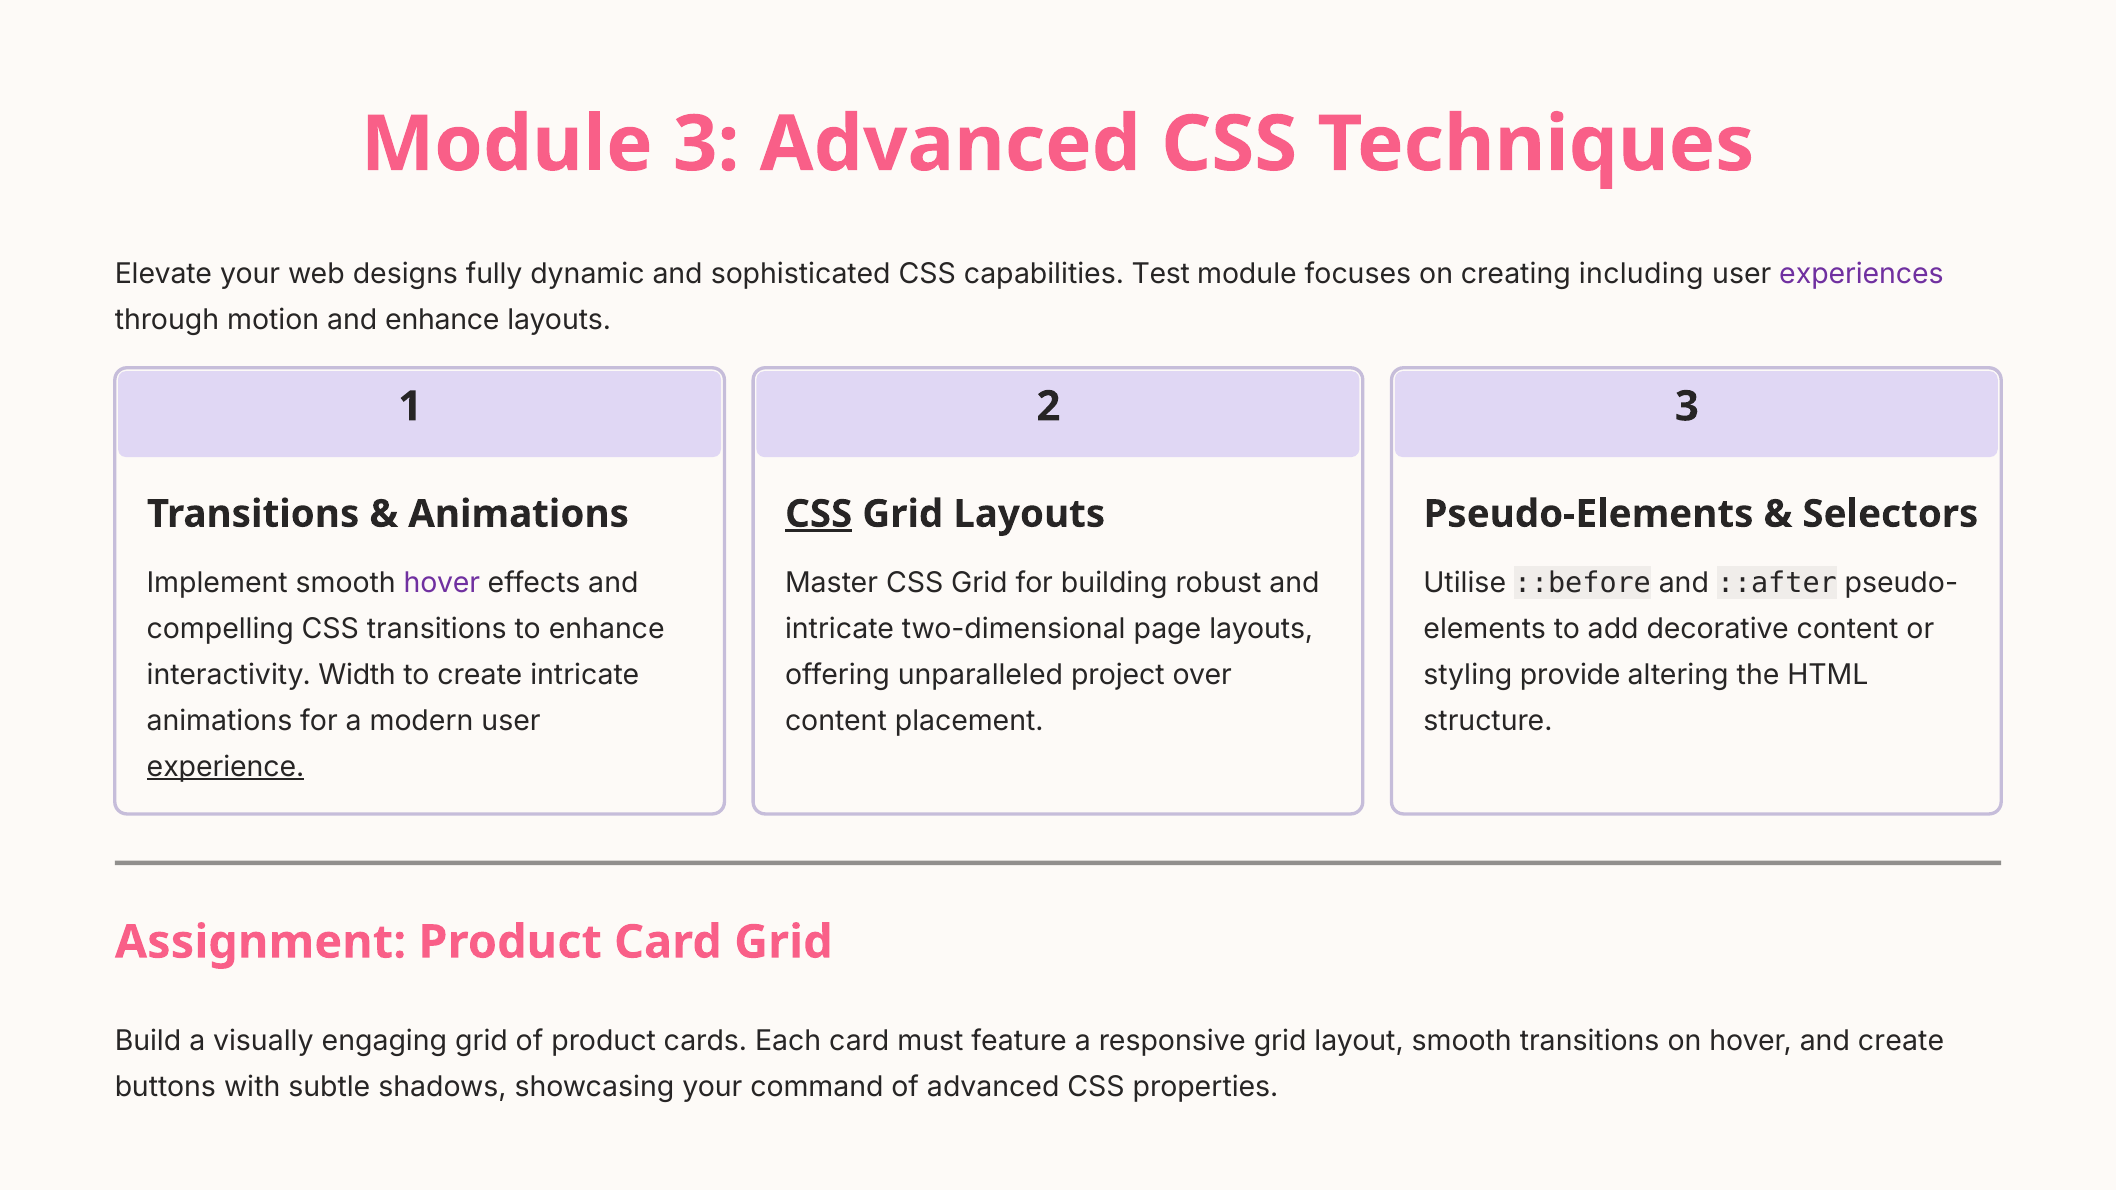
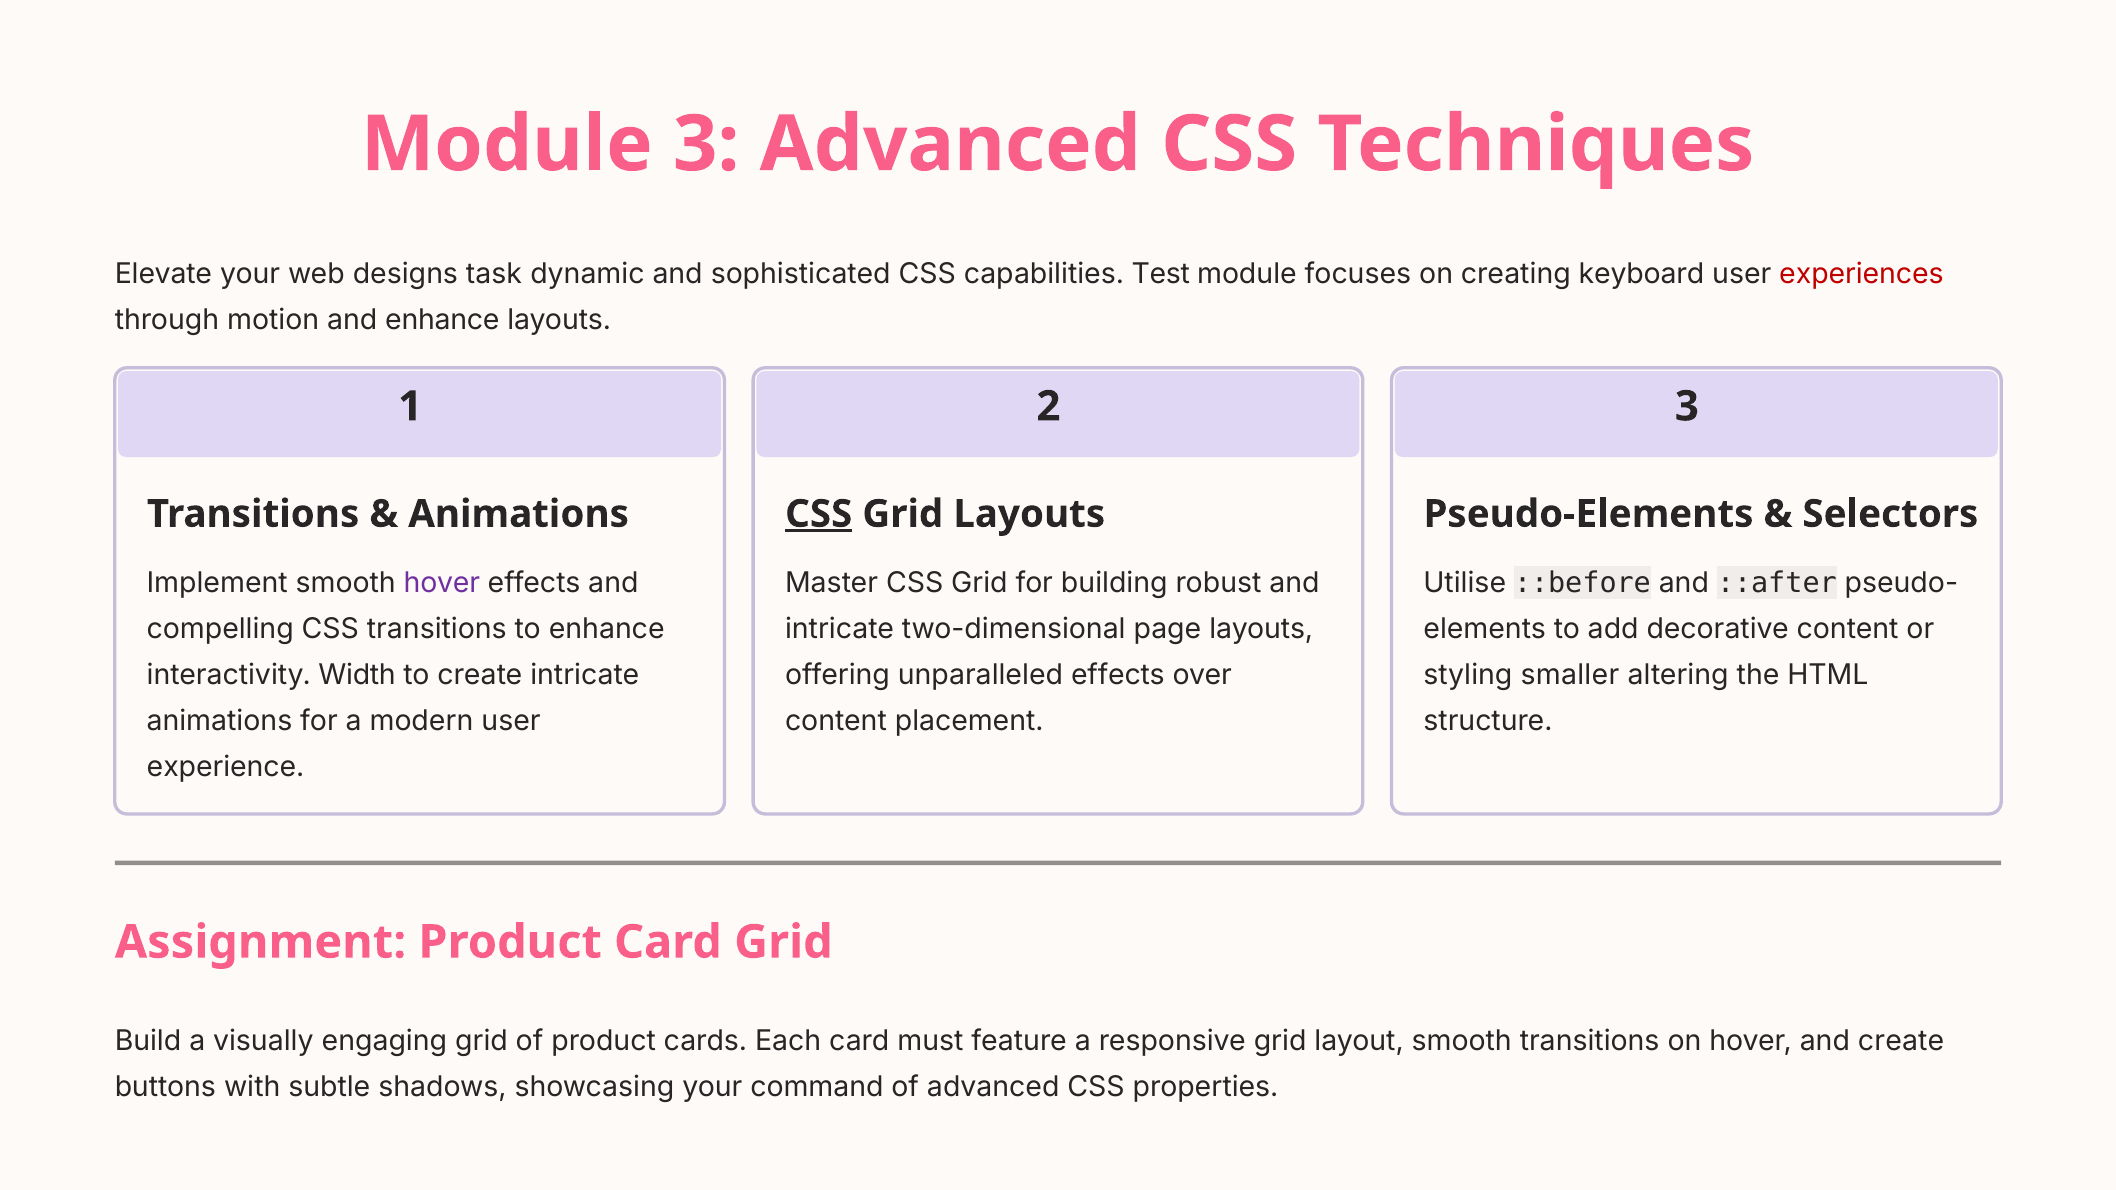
fully: fully -> task (494, 275)
including: including -> keyboard (1641, 275)
experiences colour: purple -> red (1861, 275)
unparalleled project: project -> effects (1118, 675)
provide: provide -> smaller (1570, 675)
experience underline: present -> none (226, 767)
